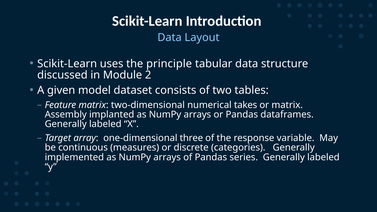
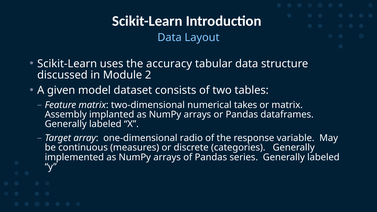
principle: principle -> accuracy (169, 64)
three: three -> radio (191, 138)
